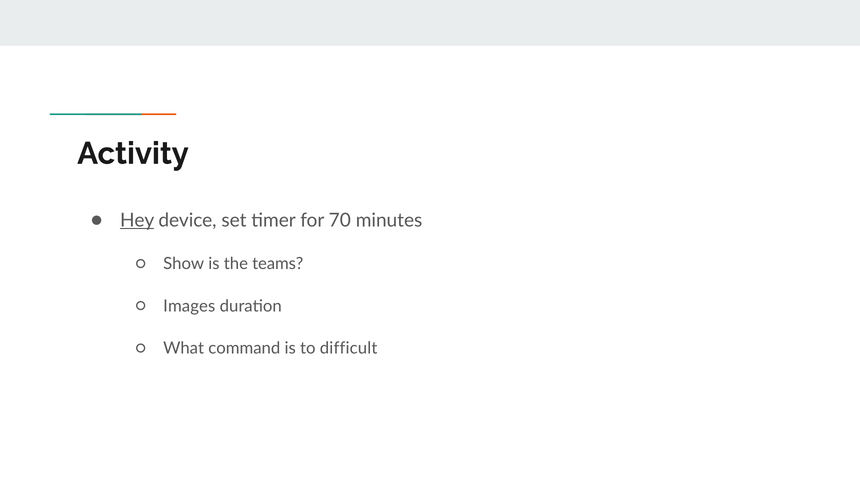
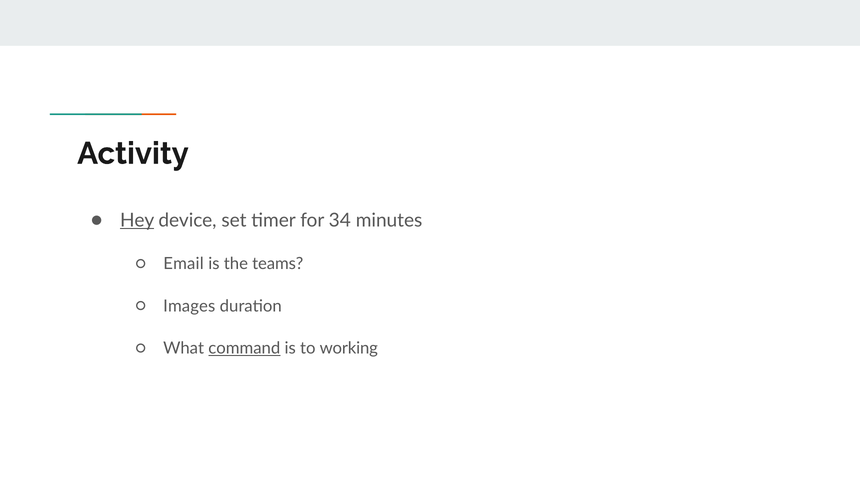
70: 70 -> 34 (340, 220)
Show: Show -> Email (184, 264)
command underline: none -> present (244, 348)
difficult: difficult -> working (349, 348)
